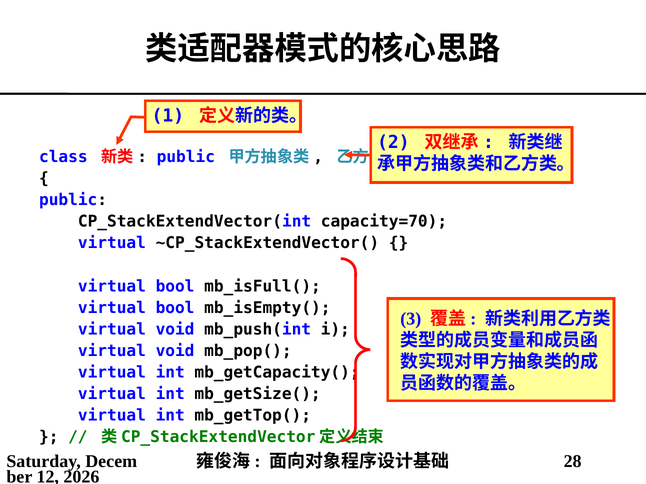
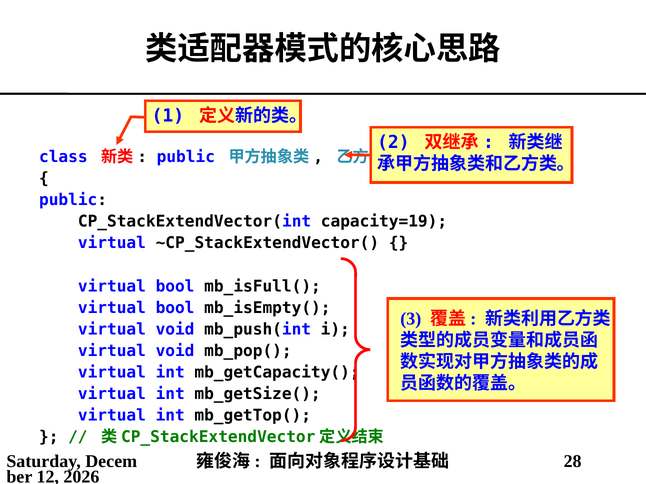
capacity=70: capacity=70 -> capacity=19 (384, 222)
